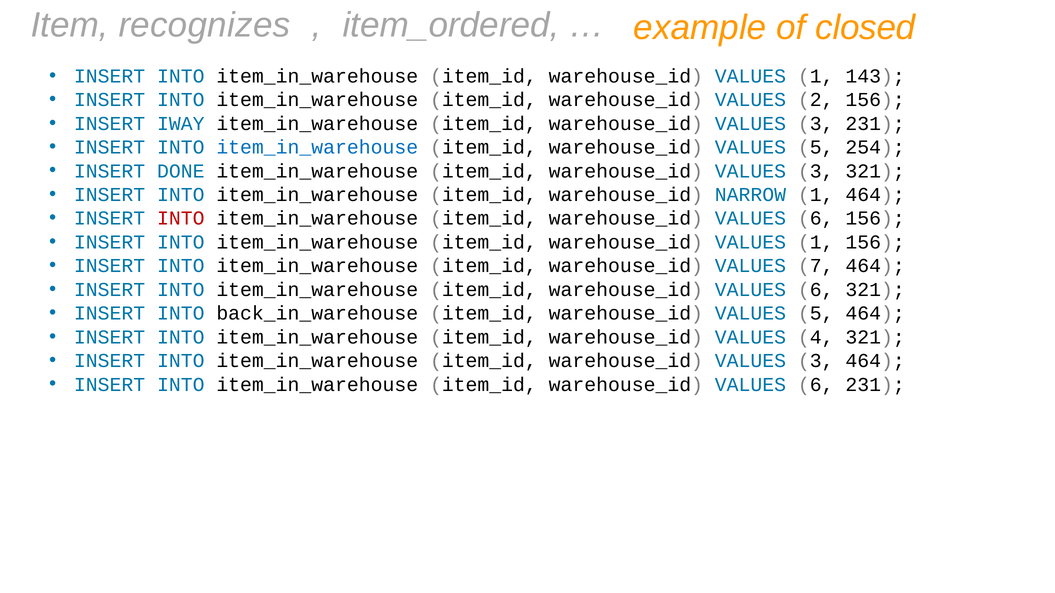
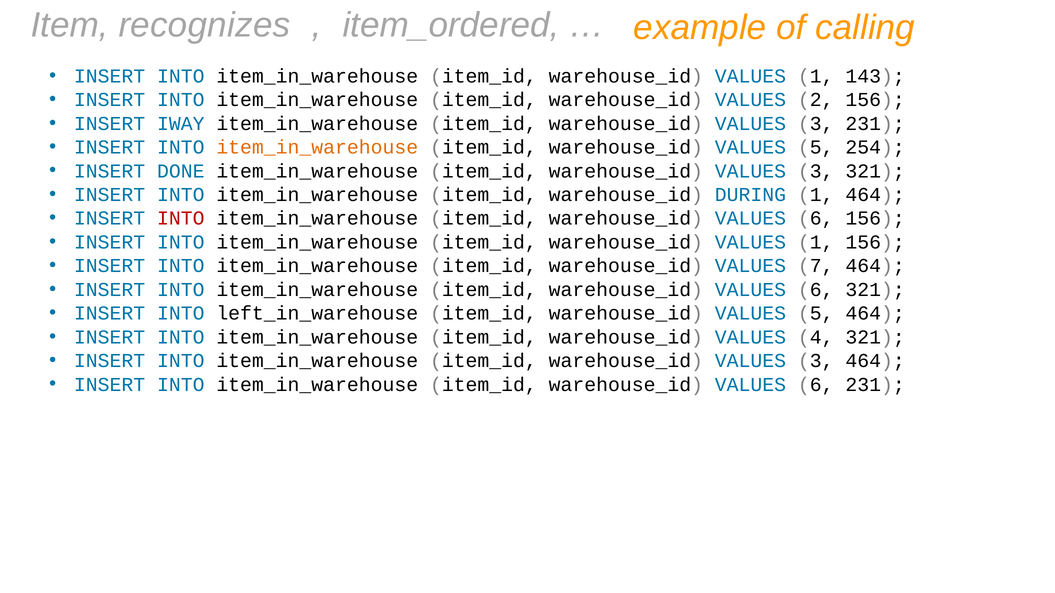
closed: closed -> calling (865, 27)
item_in_warehouse colour: blue -> orange (317, 147)
NARROW: NARROW -> DURING (750, 195)
back_in_warehouse: back_in_warehouse -> left_in_warehouse (317, 314)
